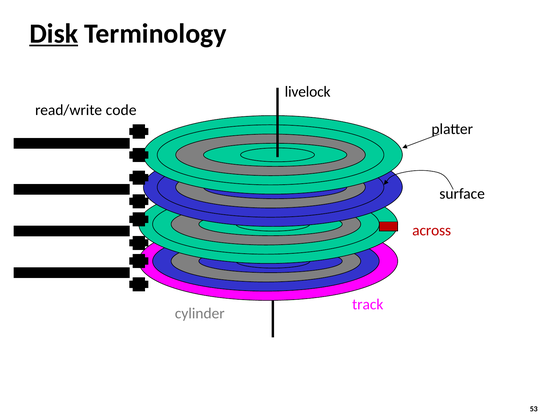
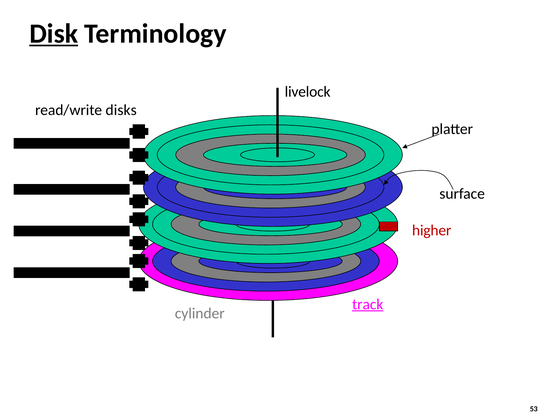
code: code -> disks (121, 110)
across: across -> higher (432, 230)
track underline: none -> present (368, 304)
